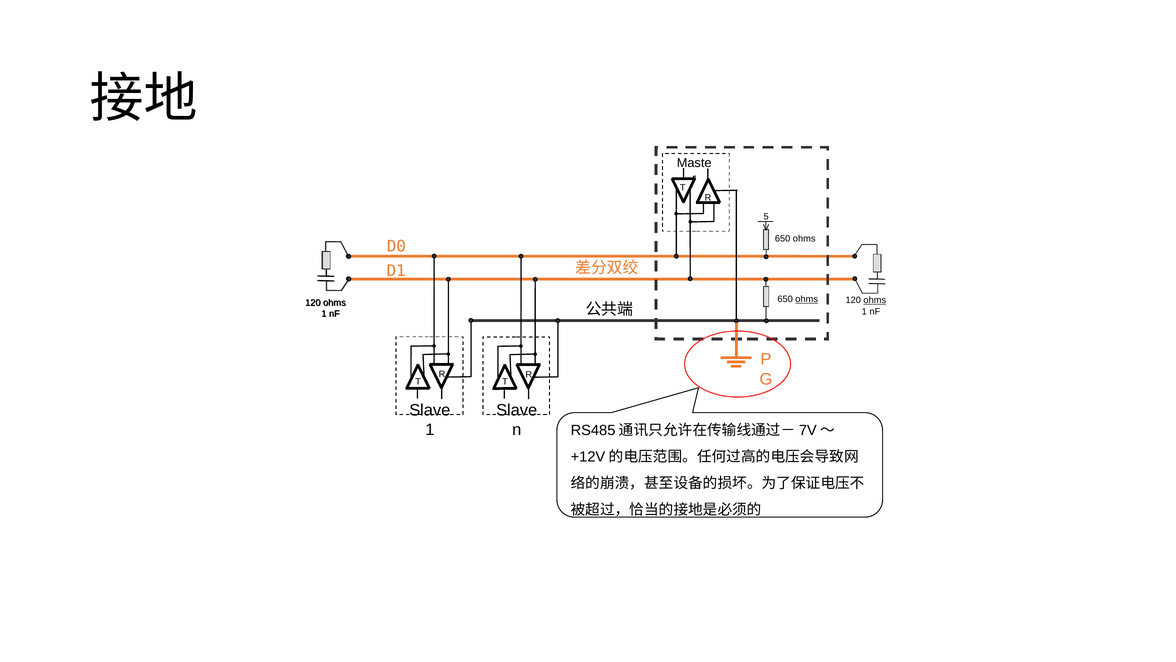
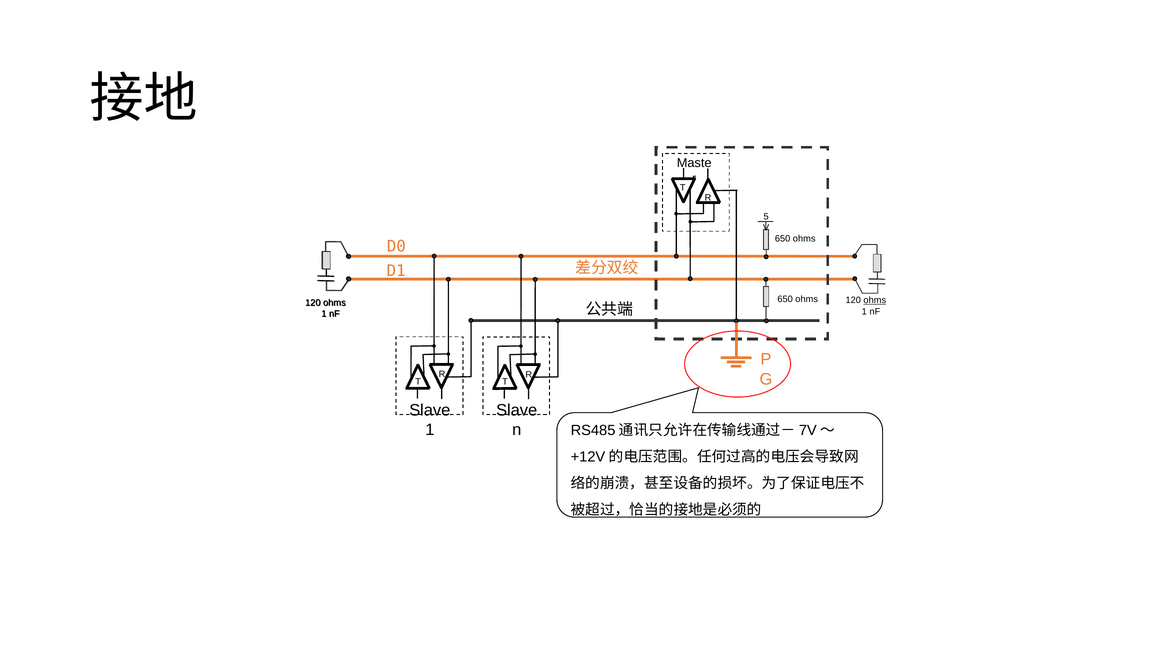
ohms underline: present -> none (807, 299)
